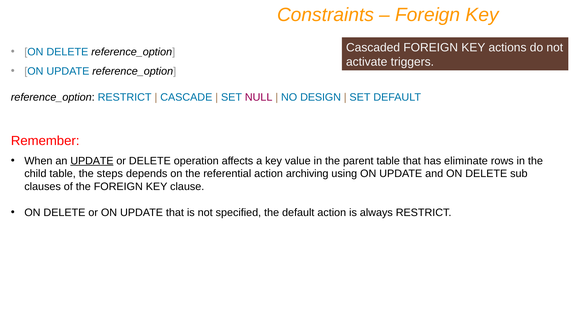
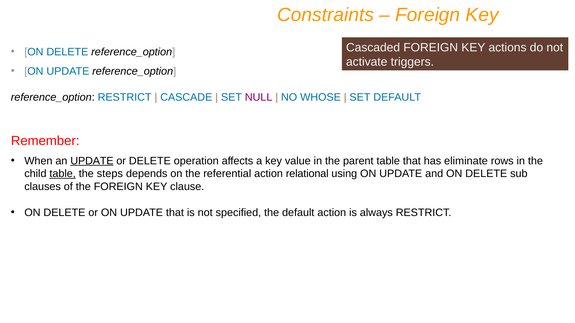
DESIGN: DESIGN -> WHOSE (321, 97)
table underline: none -> present (63, 174)
archiving: archiving -> relational (307, 174)
